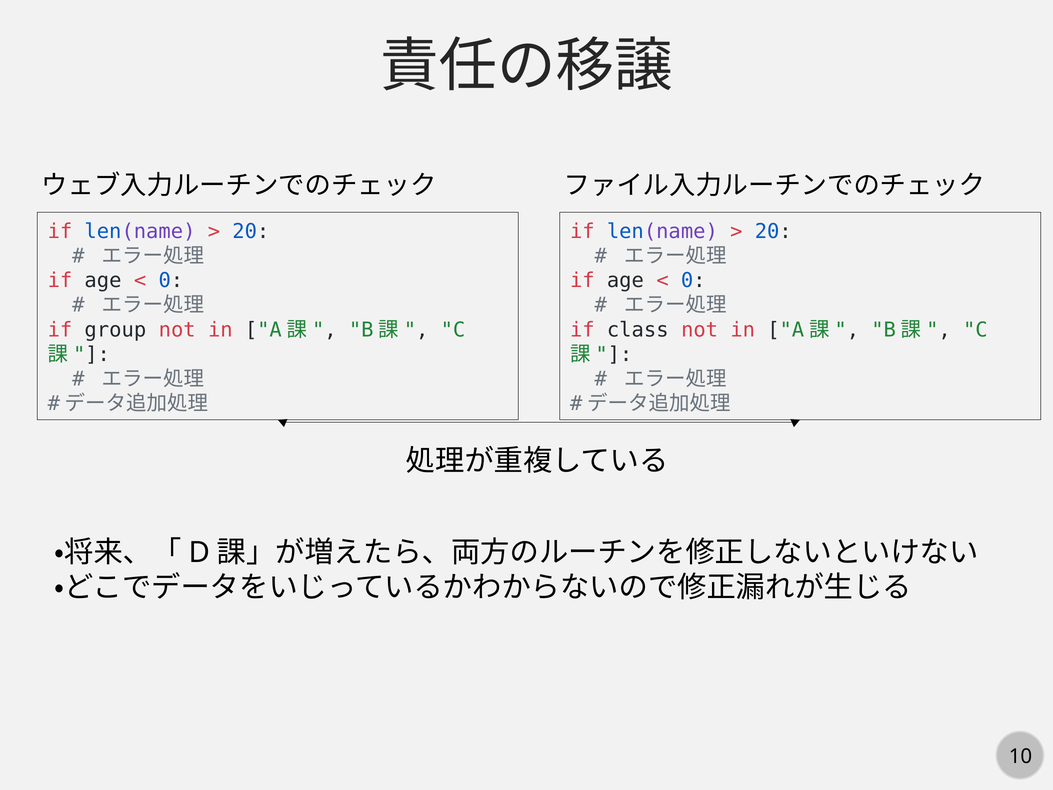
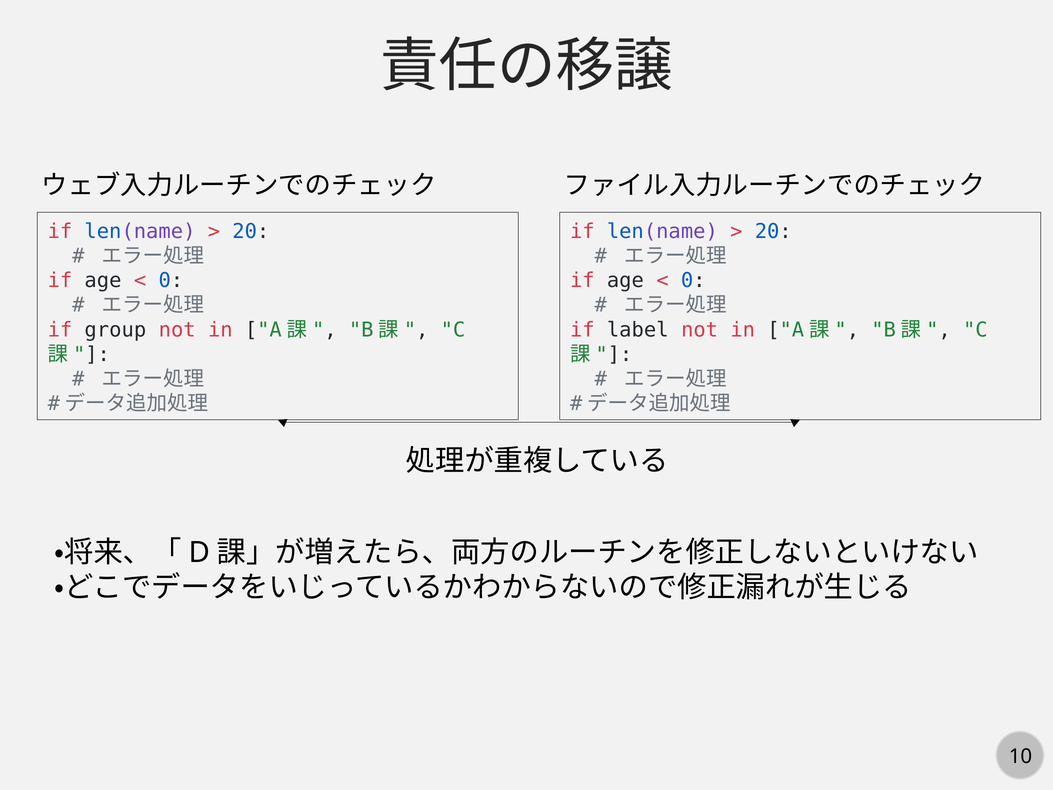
class: class -> label (638, 330)
